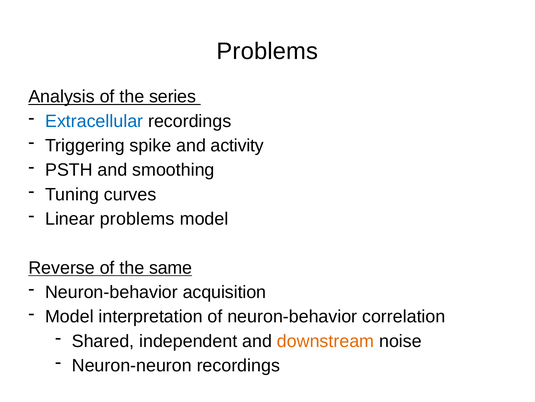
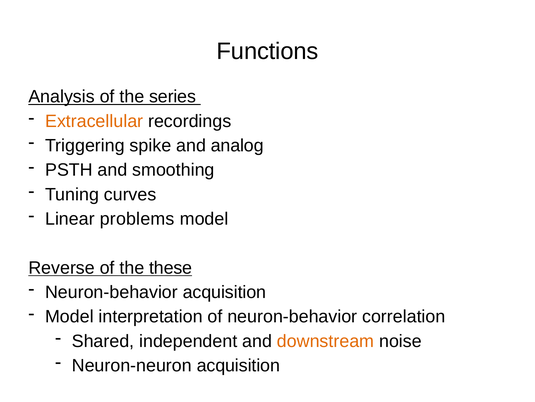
Problems: Problems -> Functions (268, 51)
Extracellular colour: blue -> orange (94, 121)
activity: activity -> analog (237, 145)
same: same -> these (171, 267)
Neuron-neuron recordings: recordings -> acquisition (238, 365)
